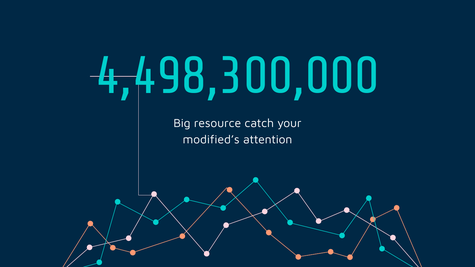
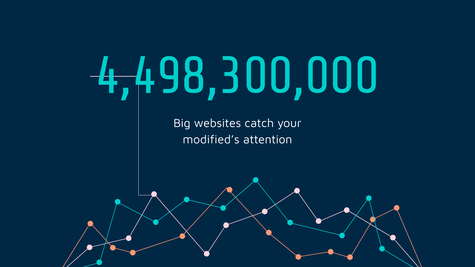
resource: resource -> websites (218, 123)
